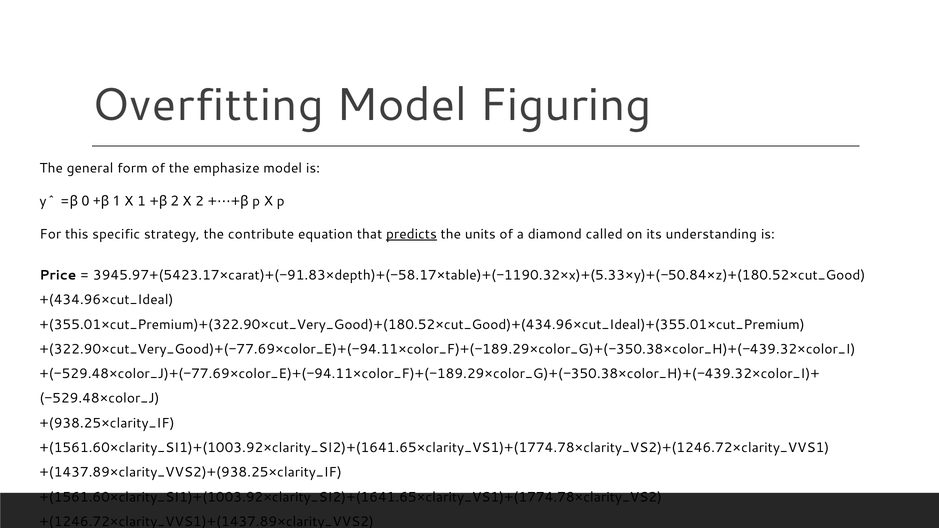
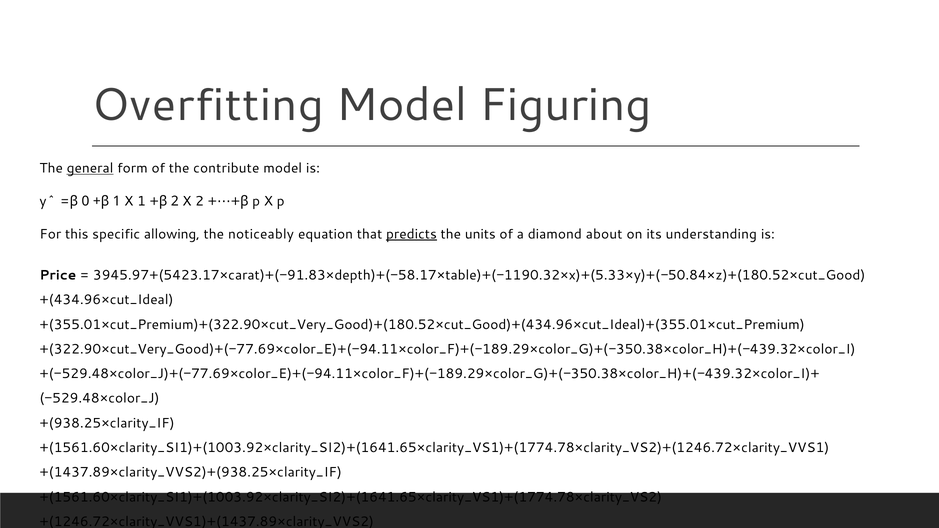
general underline: none -> present (90, 168)
emphasize: emphasize -> contribute (226, 168)
strategy: strategy -> allowing (172, 234)
contribute: contribute -> noticeably (261, 234)
called: called -> about (604, 234)
